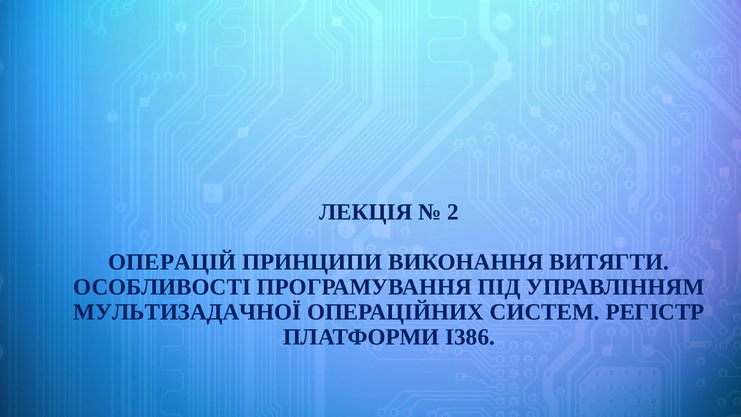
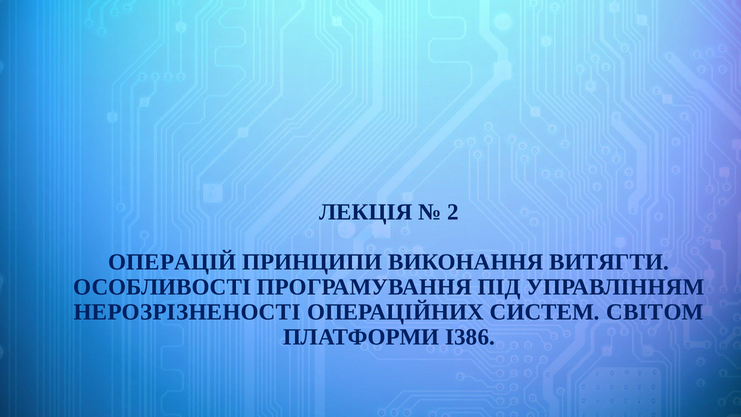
МУЛЬТИЗАДАЧНОЇ: МУЛЬТИЗАДАЧНОЇ -> НЕРОЗРІЗНЕНОСТІ (187, 312)
РЕГІСТР: РЕГІСТР -> СВІТОМ (655, 312)
